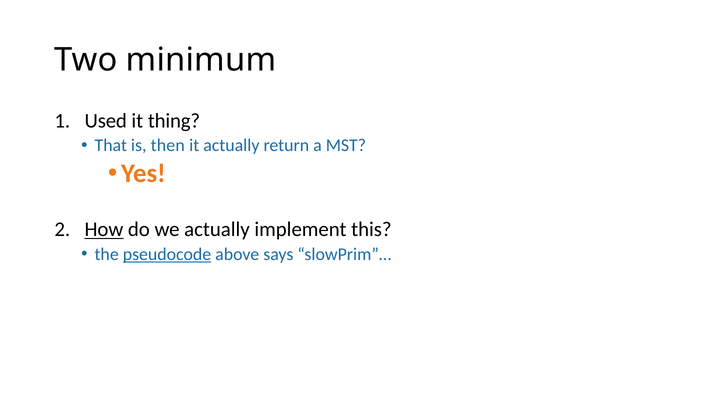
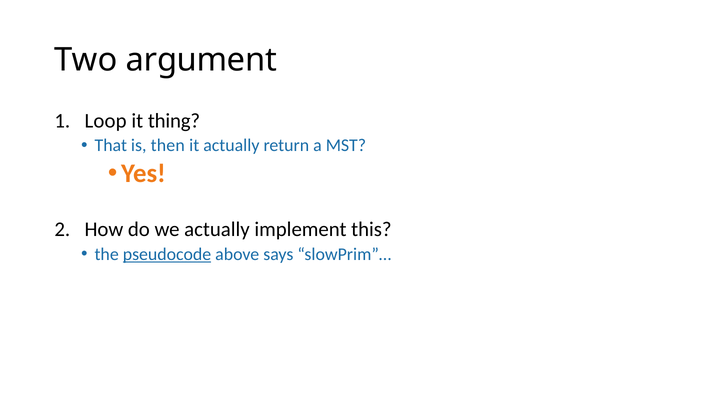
minimum: minimum -> argument (201, 60)
Used: Used -> Loop (106, 121)
How underline: present -> none (104, 229)
